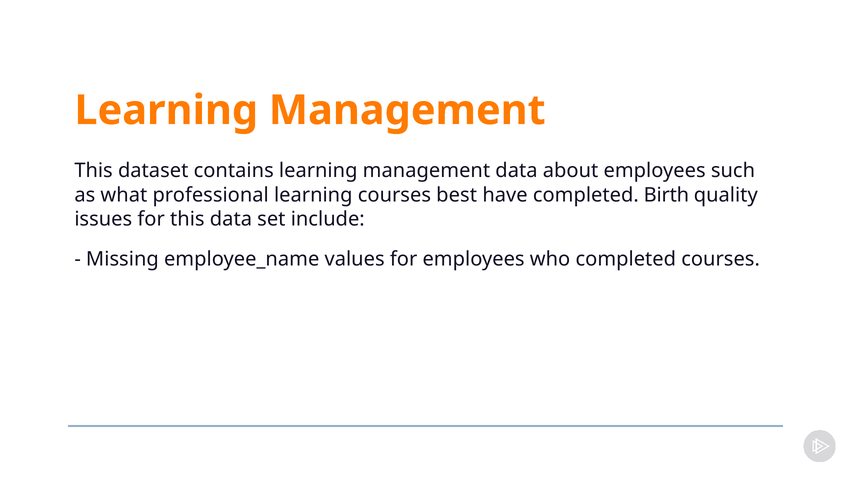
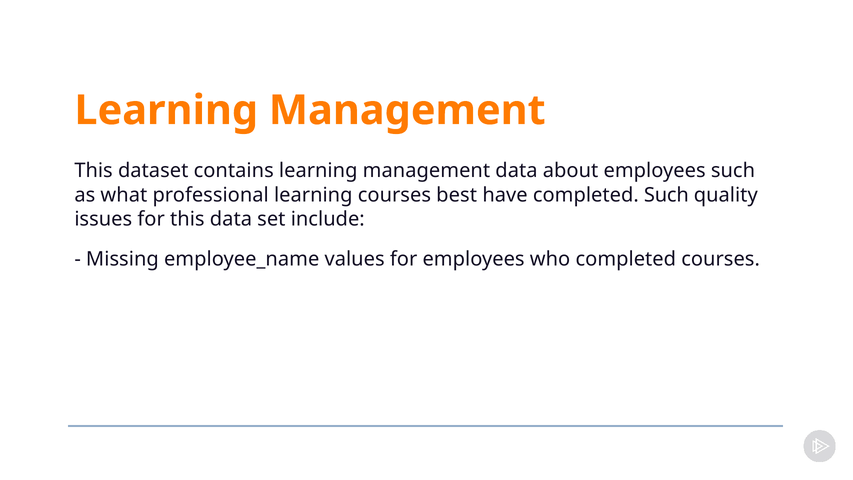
completed Birth: Birth -> Such (666, 195)
